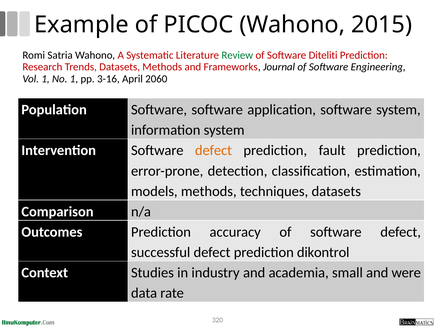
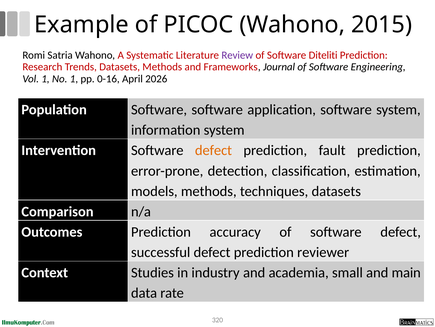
Review colour: green -> purple (237, 55)
3-16: 3-16 -> 0-16 (108, 79)
2060: 2060 -> 2026 (156, 79)
dikontrol: dikontrol -> reviewer (323, 252)
were: were -> main (406, 272)
